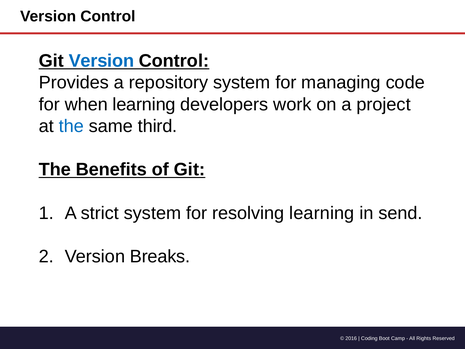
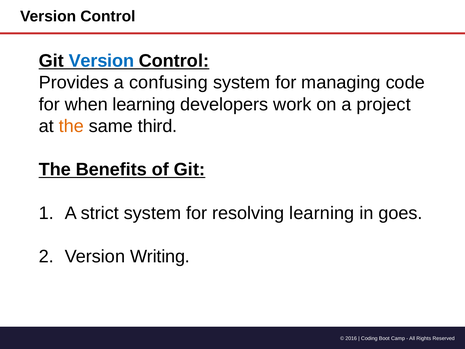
repository: repository -> confusing (168, 83)
the colour: blue -> orange (71, 126)
send: send -> goes (401, 213)
Breaks: Breaks -> Writing (160, 256)
